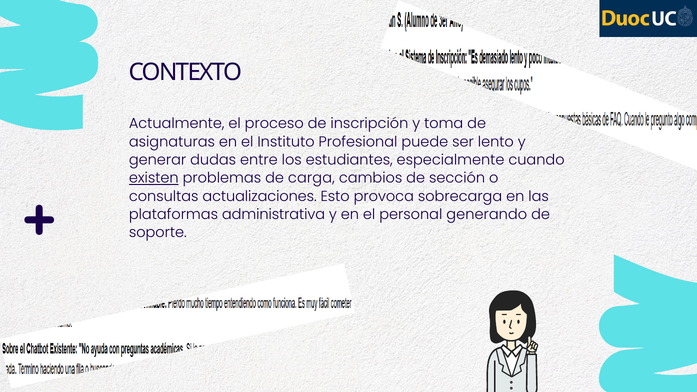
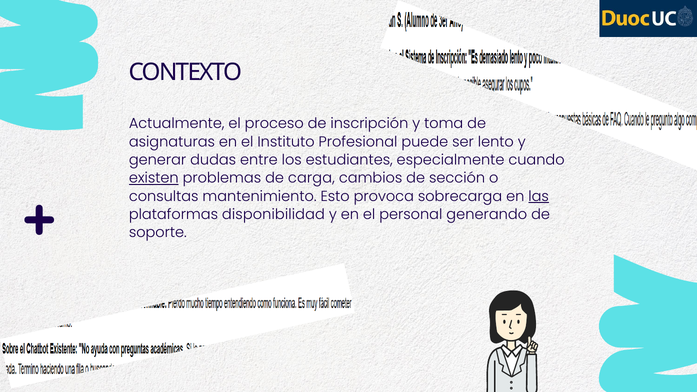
actualizaciones: actualizaciones -> mantenimiento (260, 196)
las underline: none -> present (539, 196)
administrativa: administrativa -> disponibilidad (273, 214)
